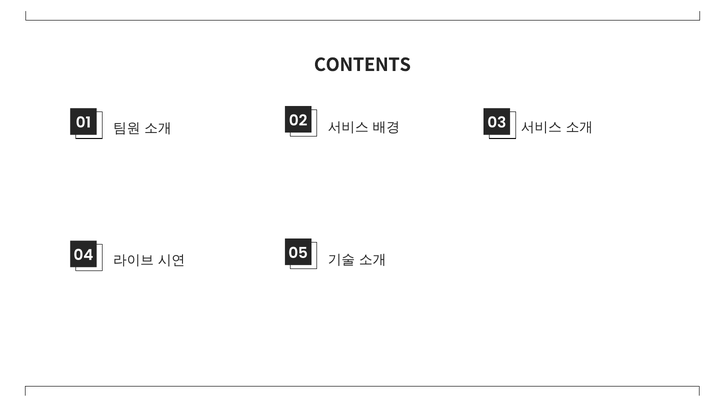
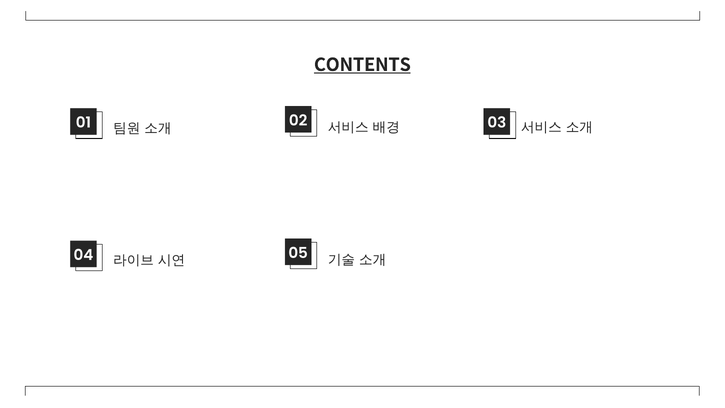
CONTENTS underline: none -> present (362, 65)
